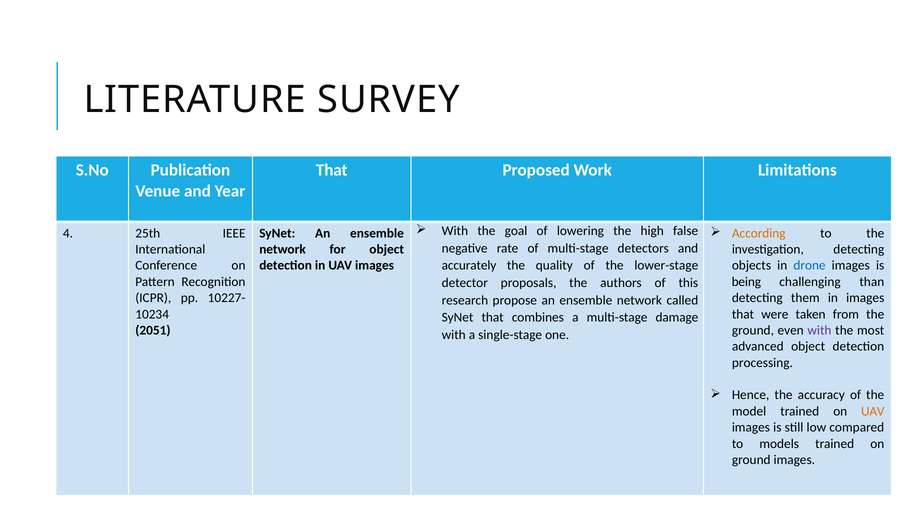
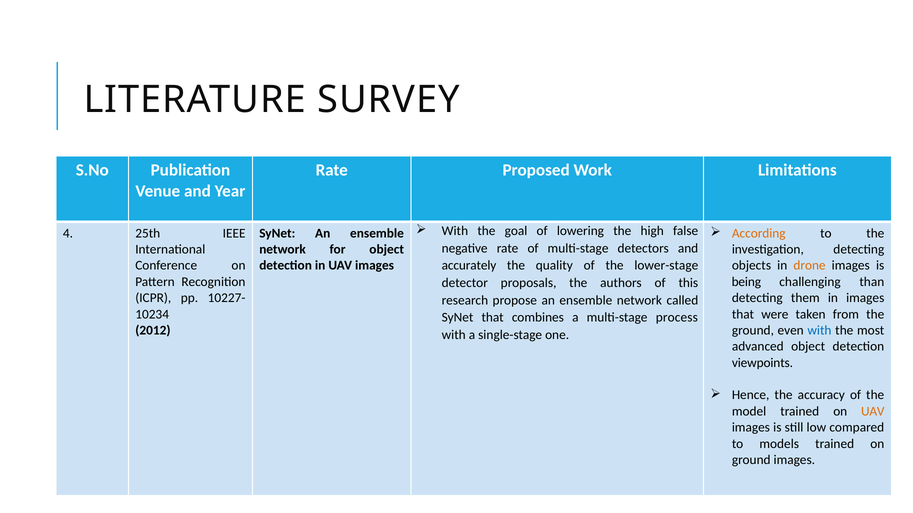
That: That -> Rate (332, 170)
drone colour: blue -> orange (810, 266)
damage: damage -> process (677, 318)
2051: 2051 -> 2012 (153, 331)
with colour: purple -> blue (819, 331)
processing: processing -> viewpoints (762, 363)
